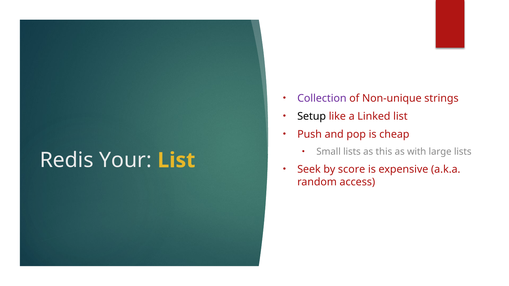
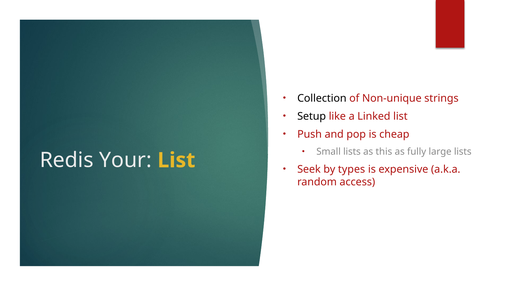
Collection colour: purple -> black (322, 98)
with: with -> fully (417, 152)
score: score -> types (352, 169)
